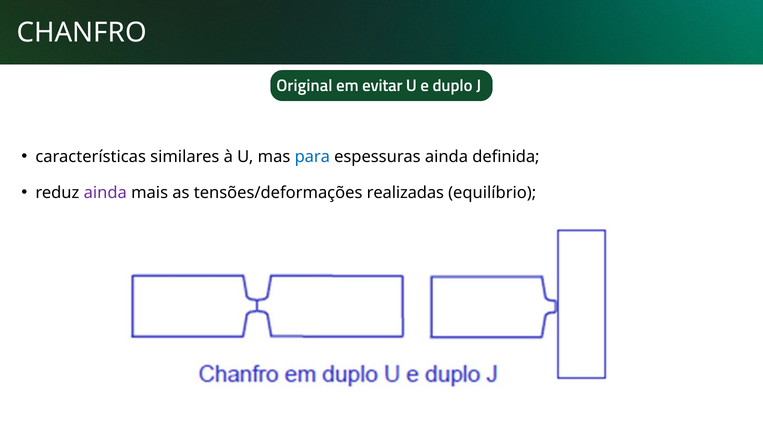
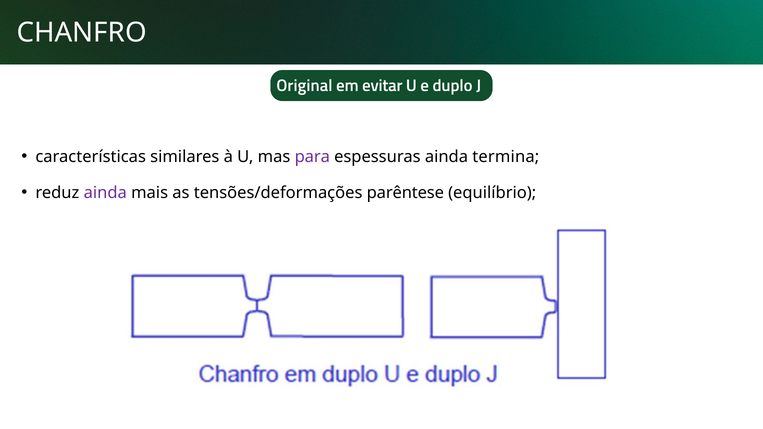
para colour: blue -> purple (312, 157)
definida: definida -> termina (506, 157)
realizadas: realizadas -> parêntese (405, 193)
